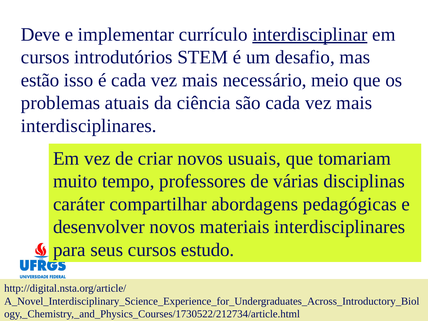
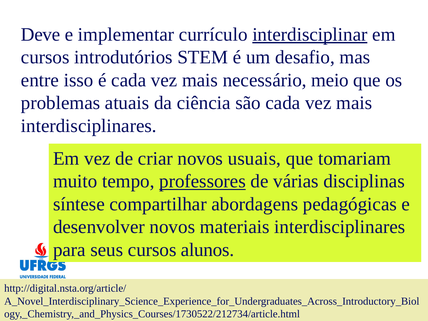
estão: estão -> entre (40, 80)
professores underline: none -> present (202, 181)
caráter: caráter -> síntese (79, 204)
estudo: estudo -> alunos (208, 250)
